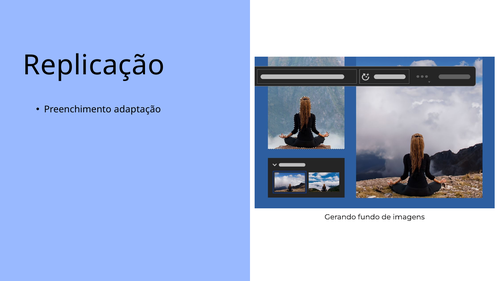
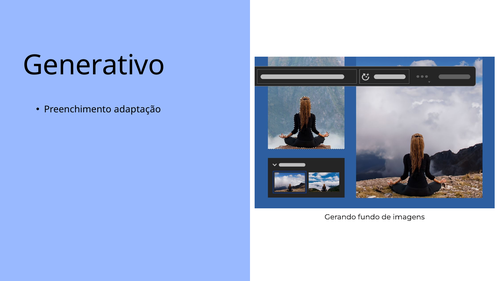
Replicação: Replicação -> Generativo (94, 65)
